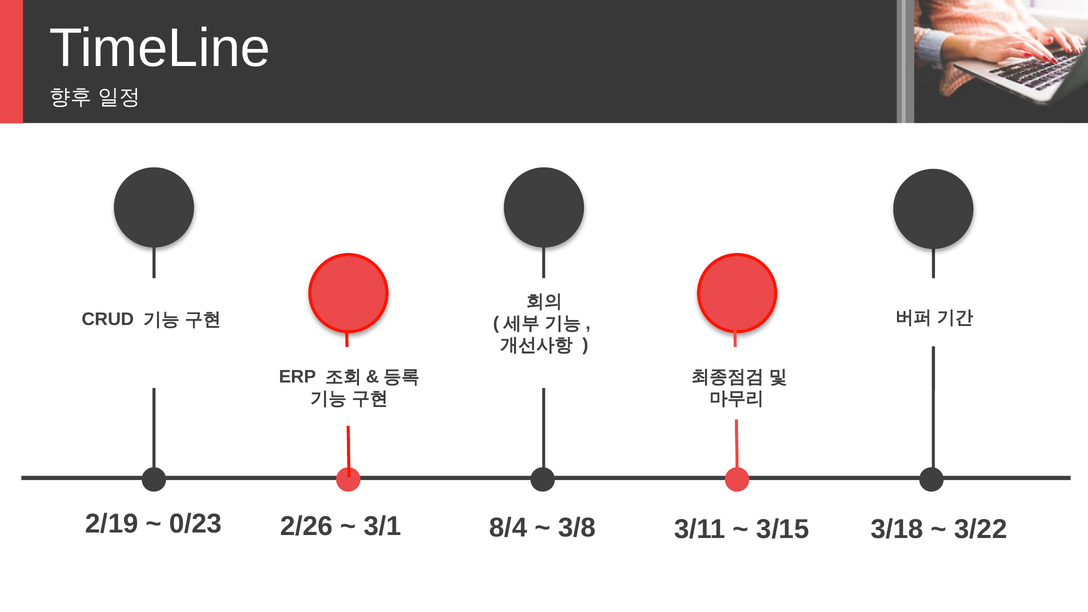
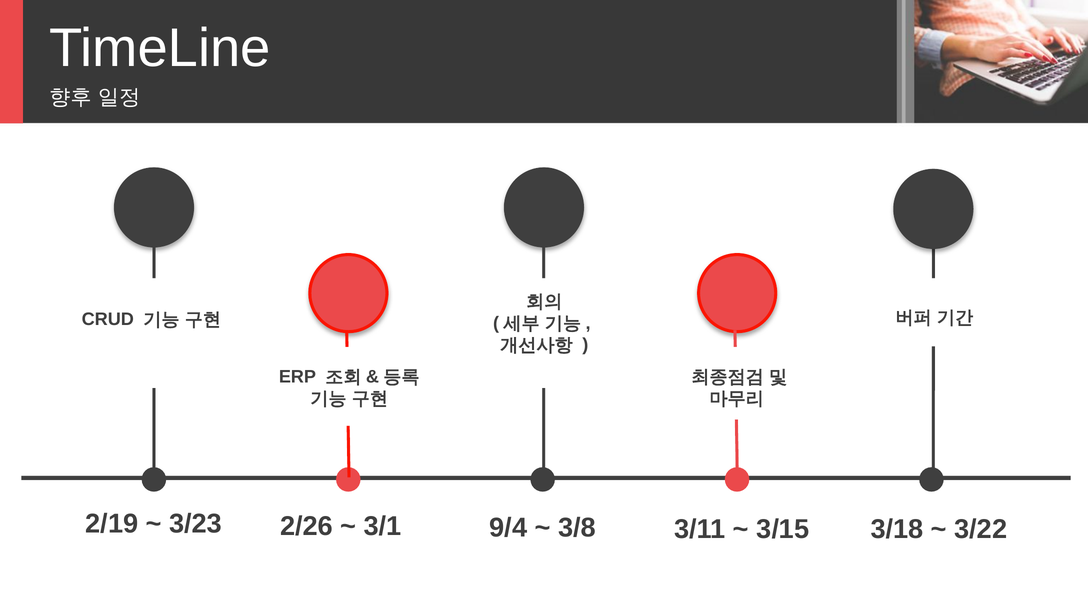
0/23: 0/23 -> 3/23 (196, 524)
8/4: 8/4 -> 9/4 (508, 528)
